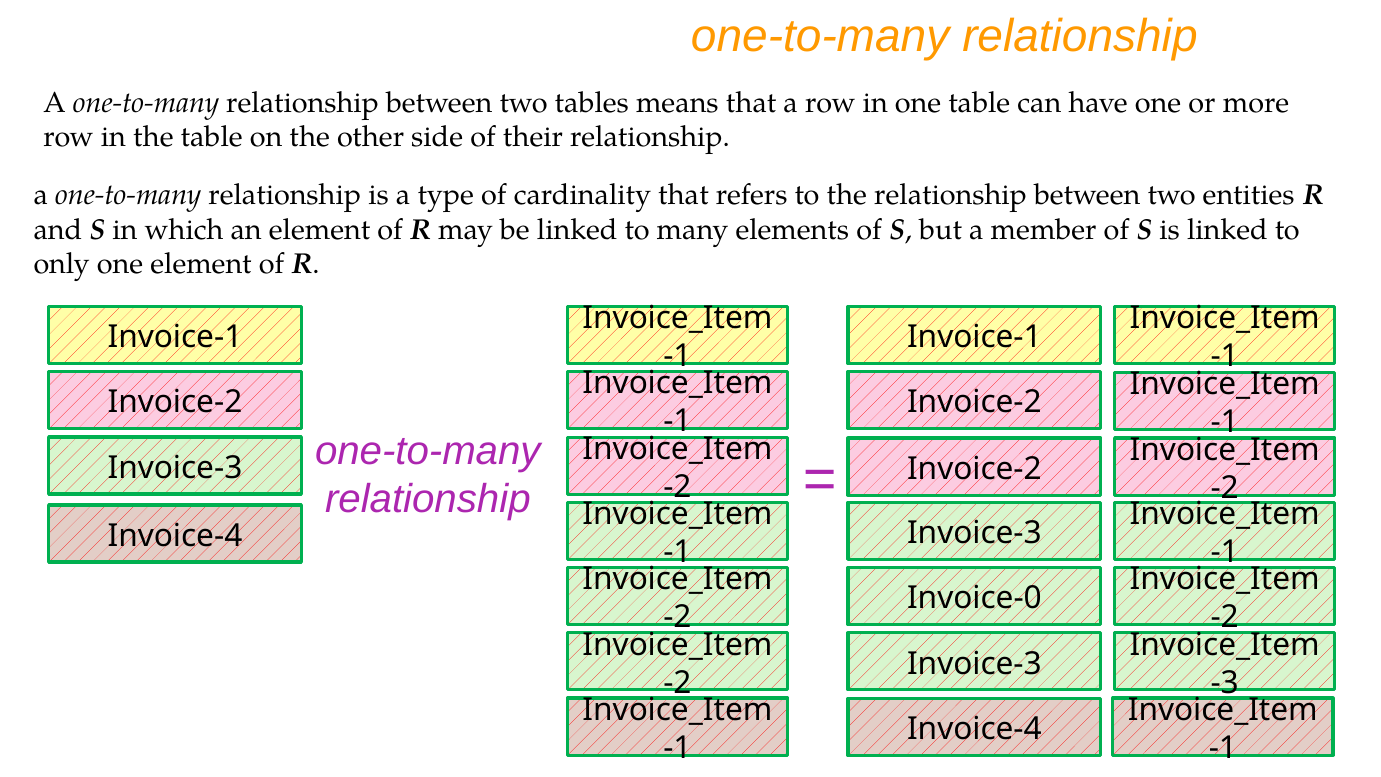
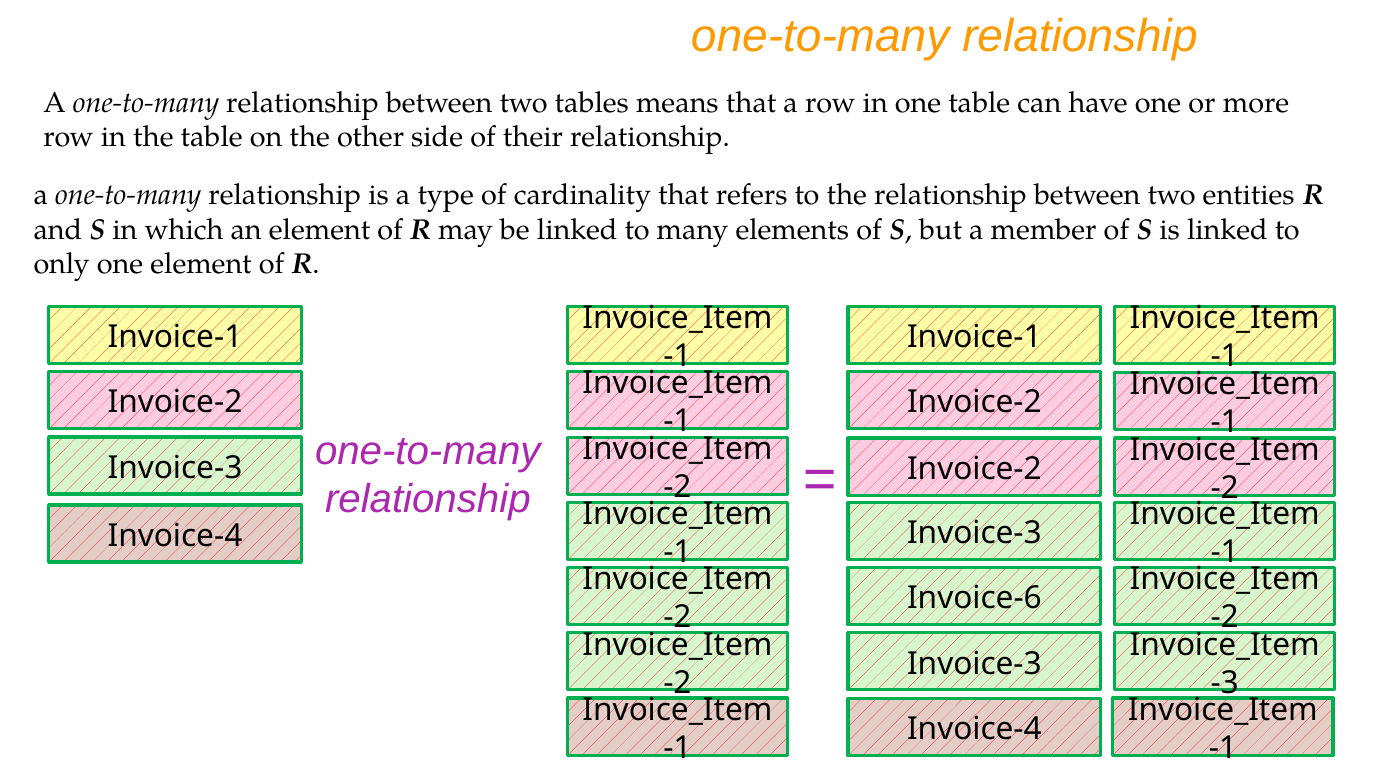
Invoice-0: Invoice-0 -> Invoice-6 (974, 598)
